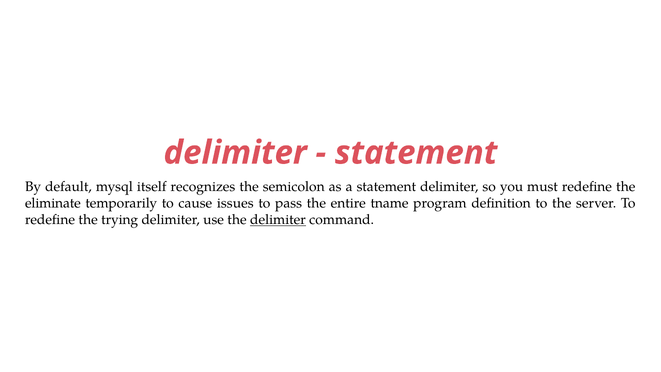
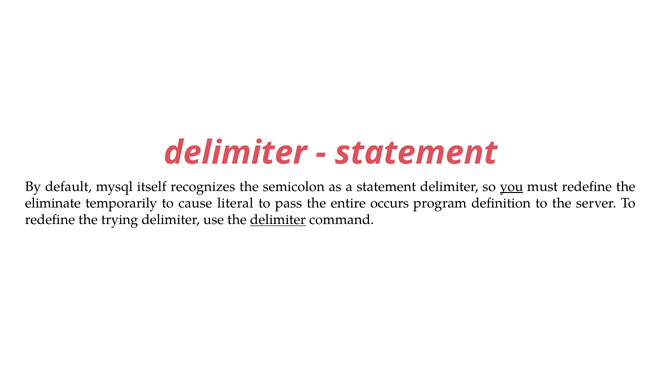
you underline: none -> present (512, 187)
issues: issues -> literal (235, 203)
tname: tname -> occurs (390, 203)
